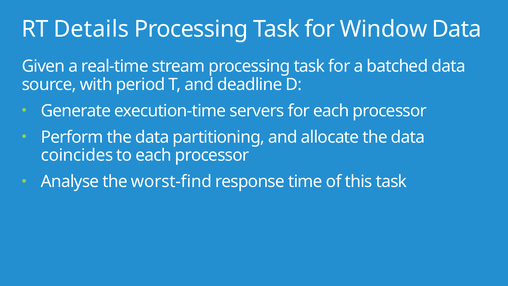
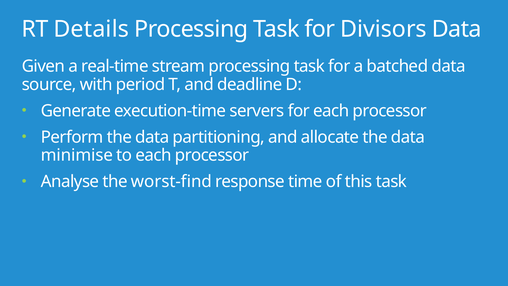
Window: Window -> Divisors (383, 29)
coincides: coincides -> minimise (77, 155)
